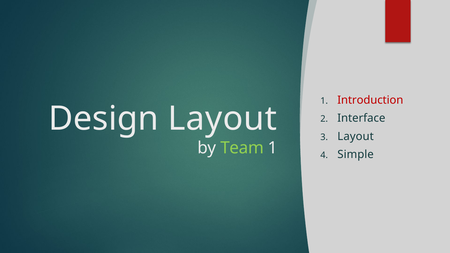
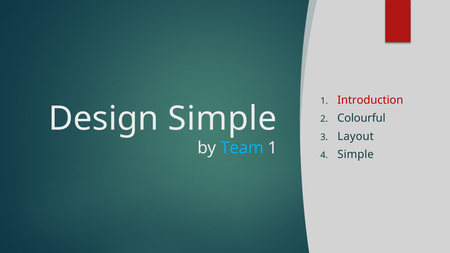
Design Layout: Layout -> Simple (222, 119)
Interface: Interface -> Colourful (361, 118)
Team colour: light green -> light blue (242, 148)
